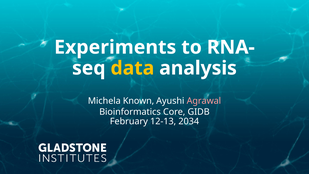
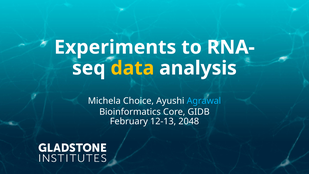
Known: Known -> Choice (138, 101)
Agrawal colour: pink -> light blue (204, 101)
2034: 2034 -> 2048 (189, 121)
